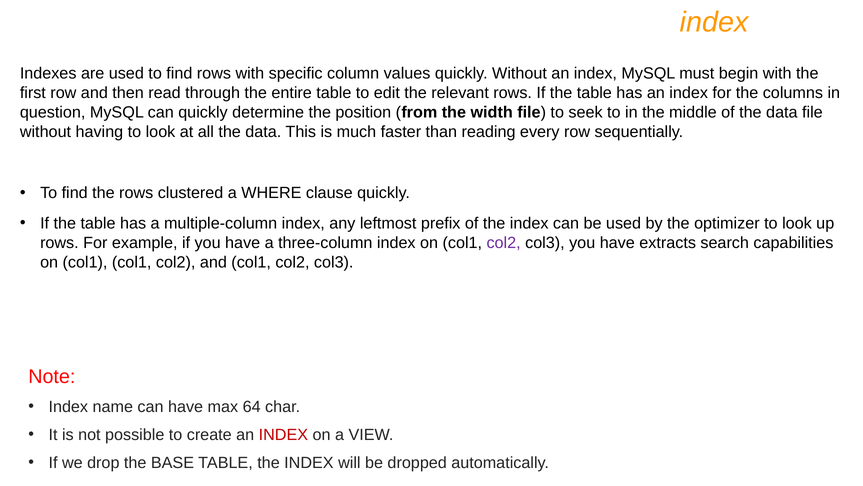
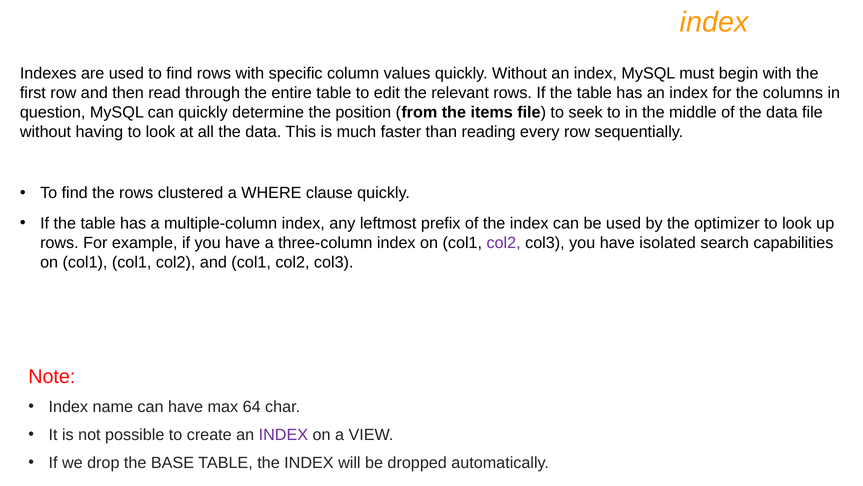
width: width -> items (492, 112)
extracts: extracts -> isolated (668, 243)
INDEX colour: red -> purple (283, 434)
